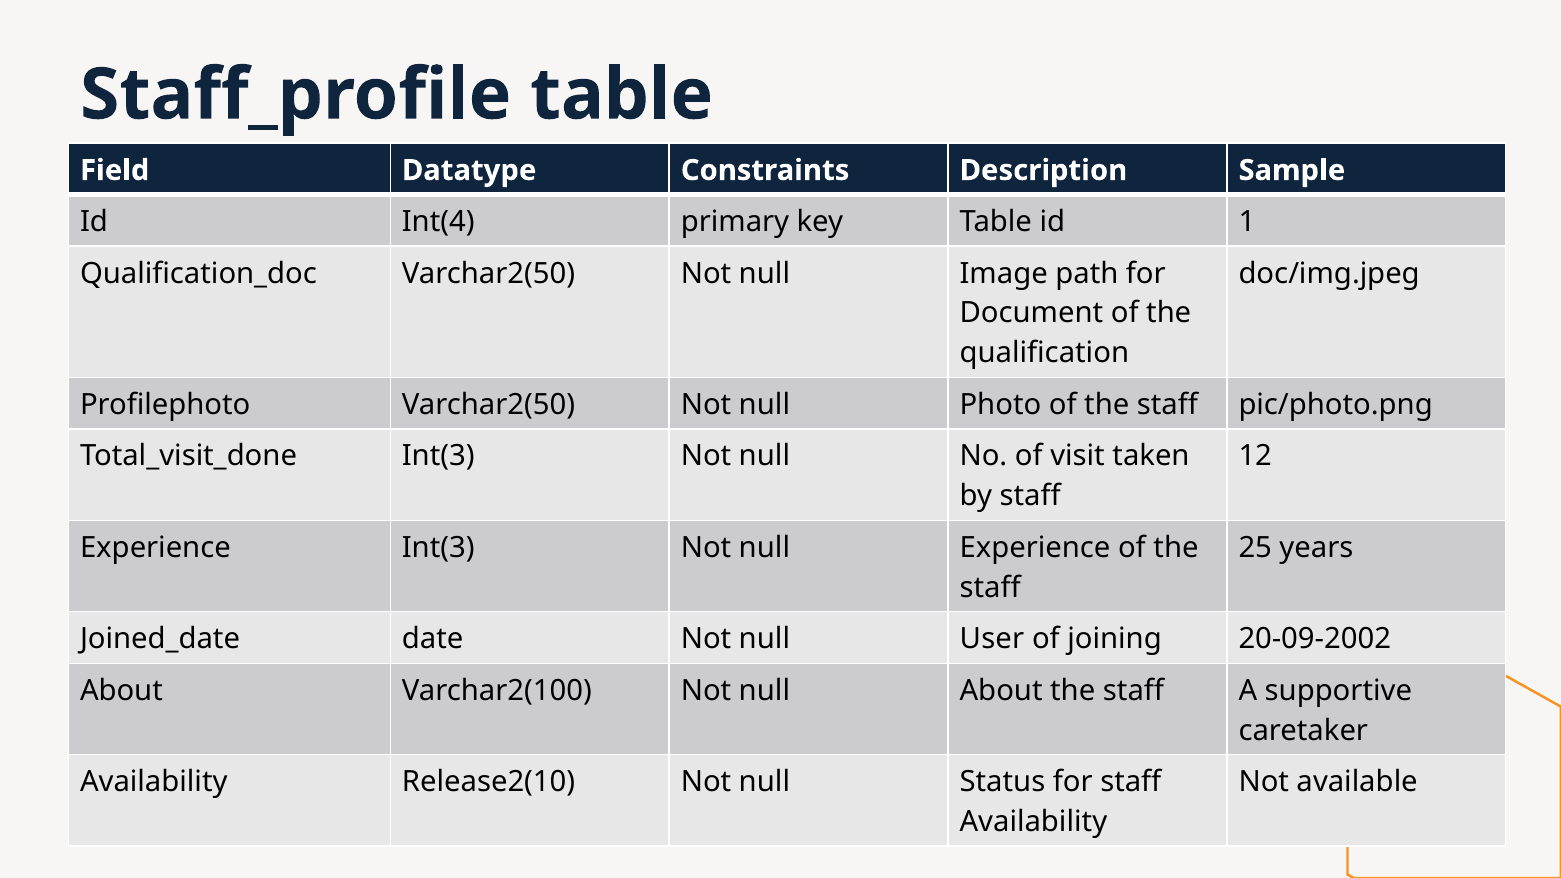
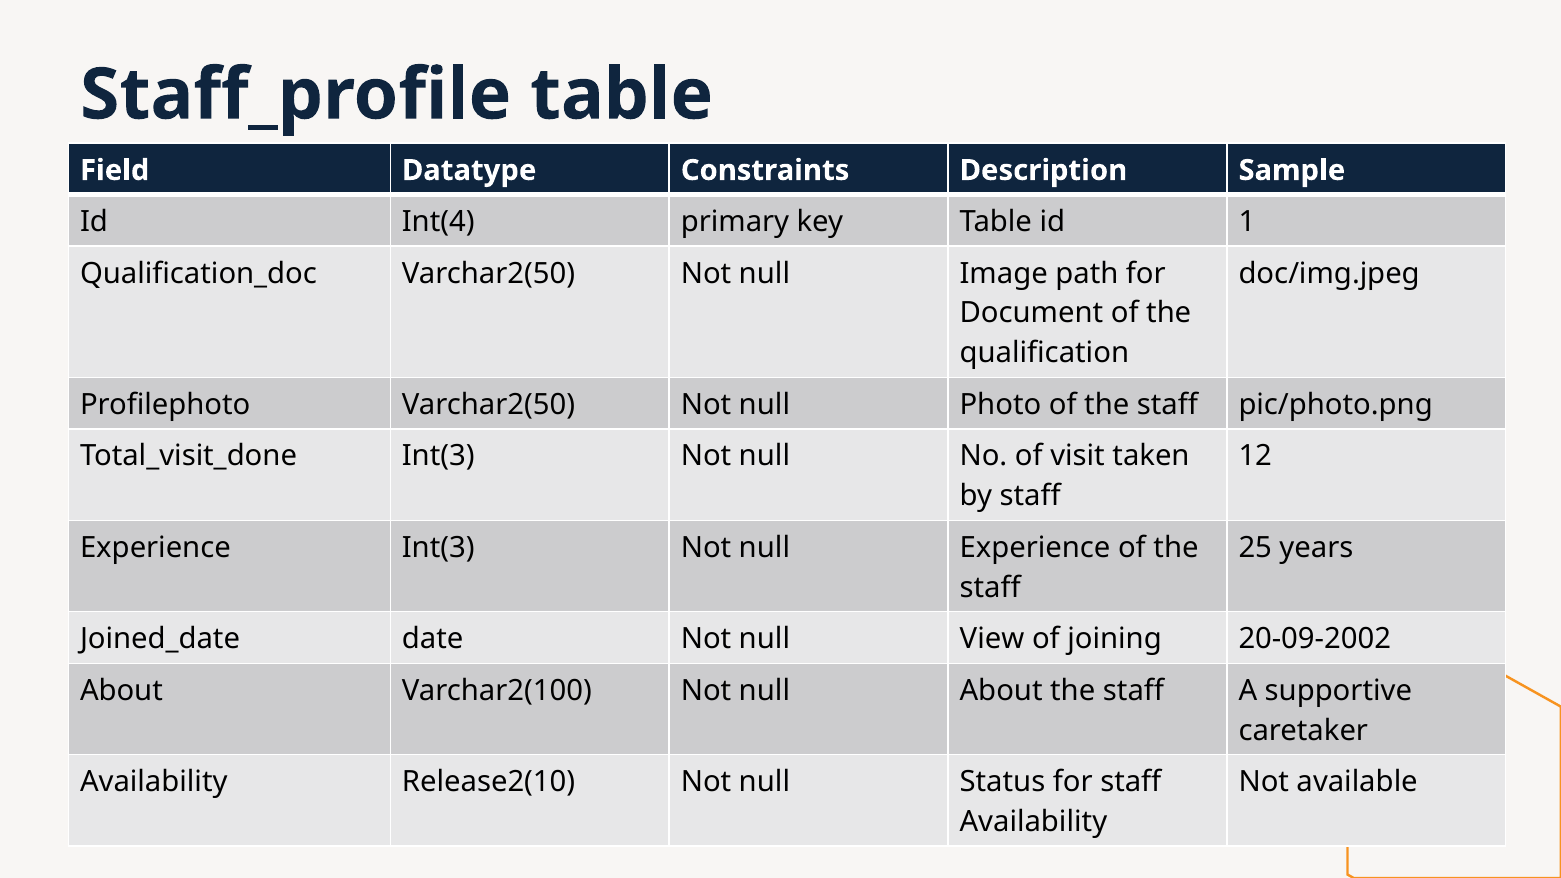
User: User -> View (992, 639)
